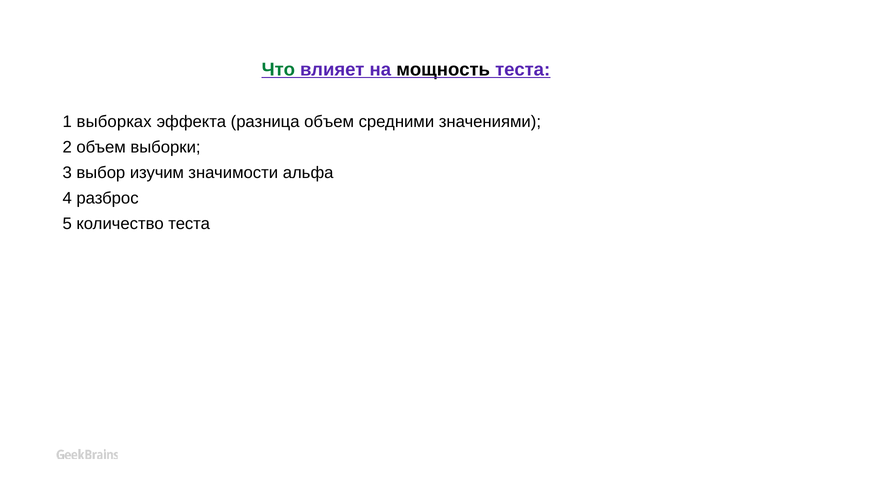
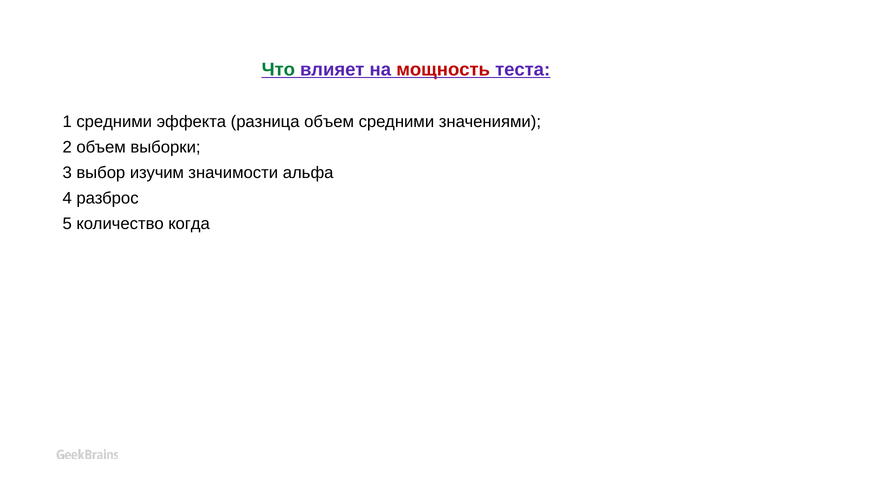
мощность colour: black -> red (443, 70)
1 выборках: выборках -> средними (114, 122)
количество теста: теста -> когда (189, 224)
